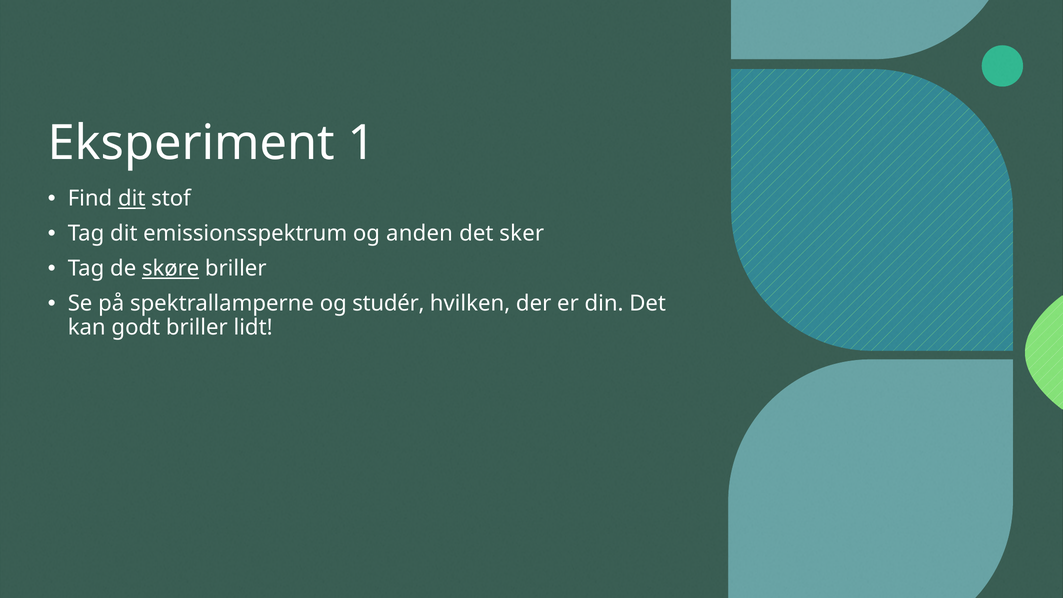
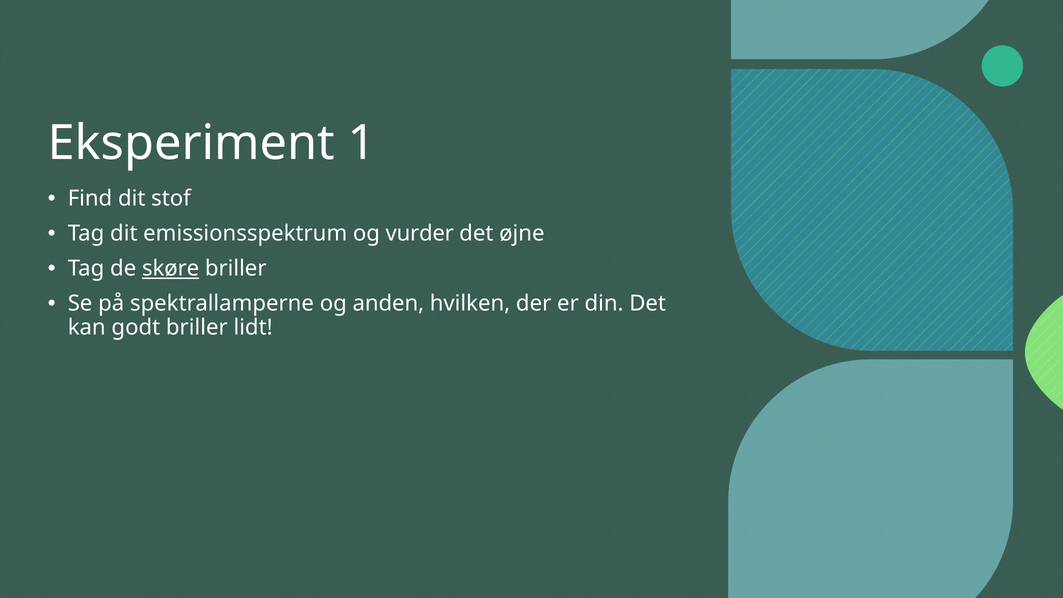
dit underline: present -> none (132, 199)
anden: anden -> vurder (420, 234)
sker: sker -> øjne (522, 234)
studér: studér -> anden (388, 304)
